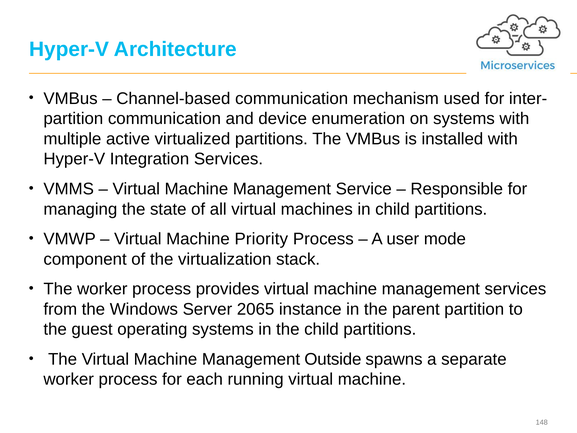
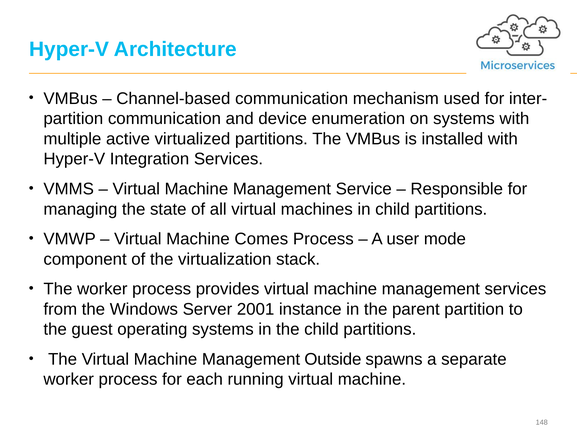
Priority: Priority -> Comes (261, 239)
2065: 2065 -> 2001 (256, 309)
